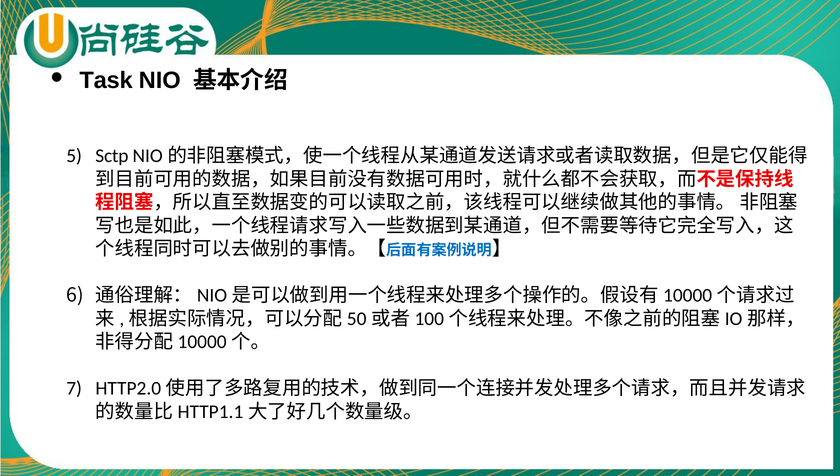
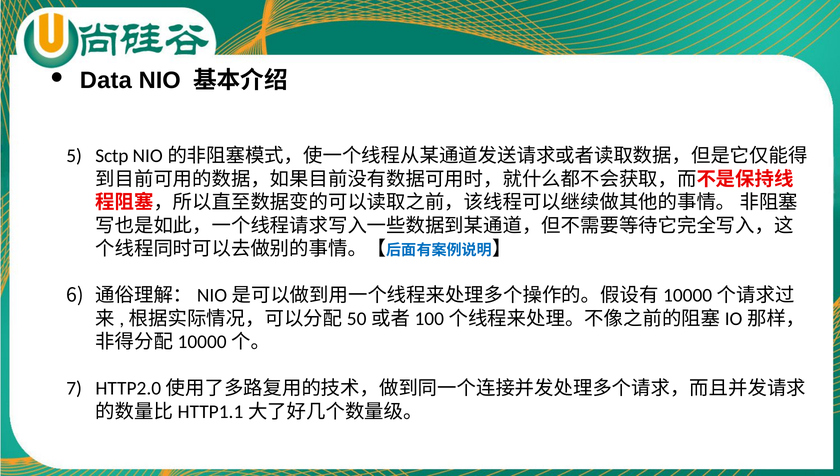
Task: Task -> Data (106, 80)
